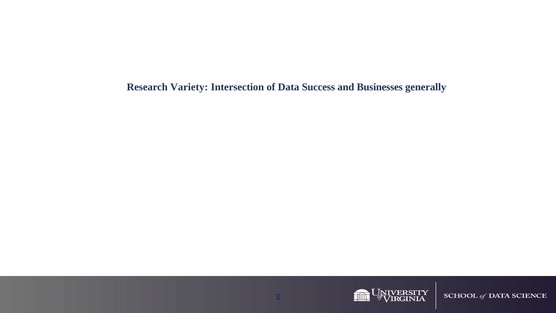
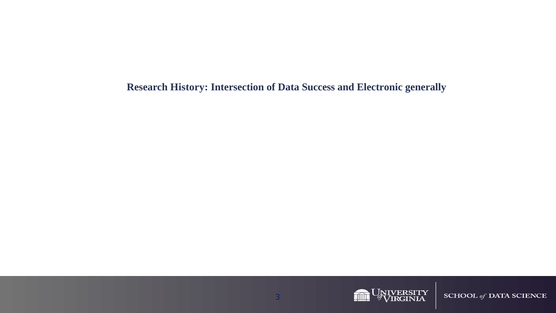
Variety: Variety -> History (189, 87)
Businesses: Businesses -> Electronic (380, 87)
